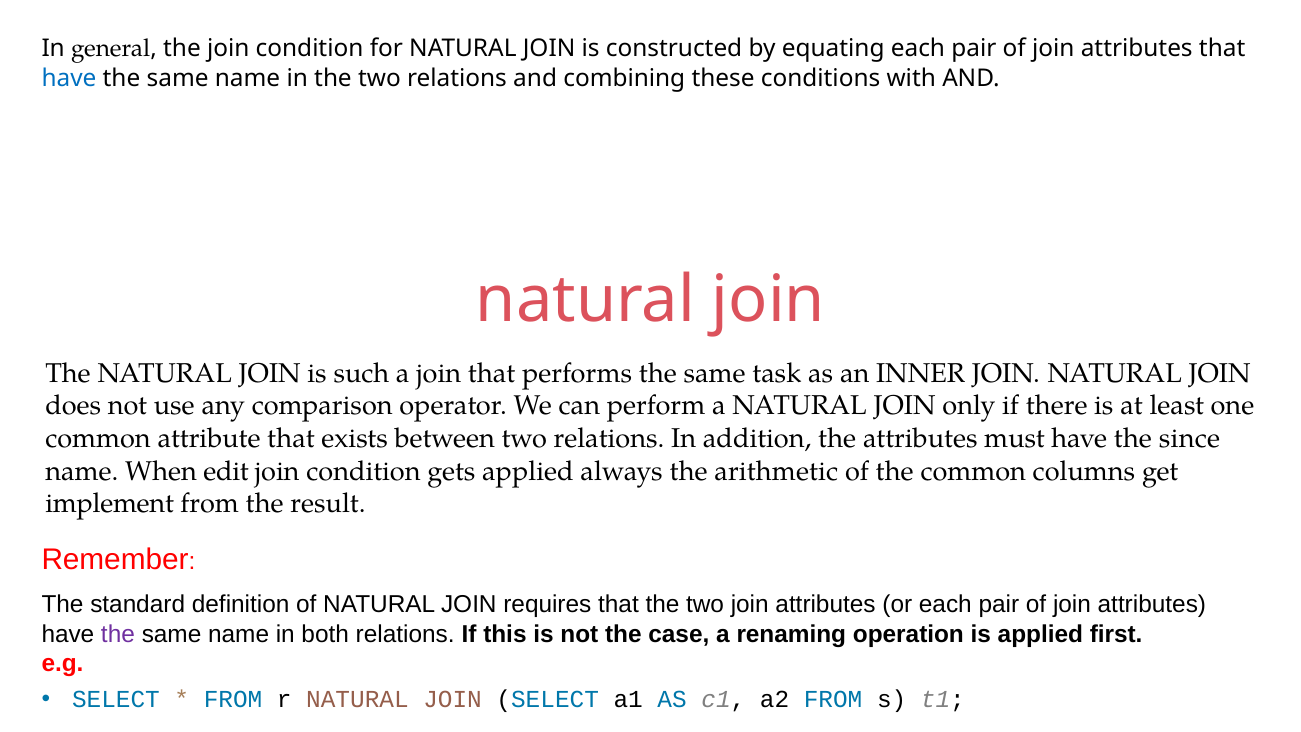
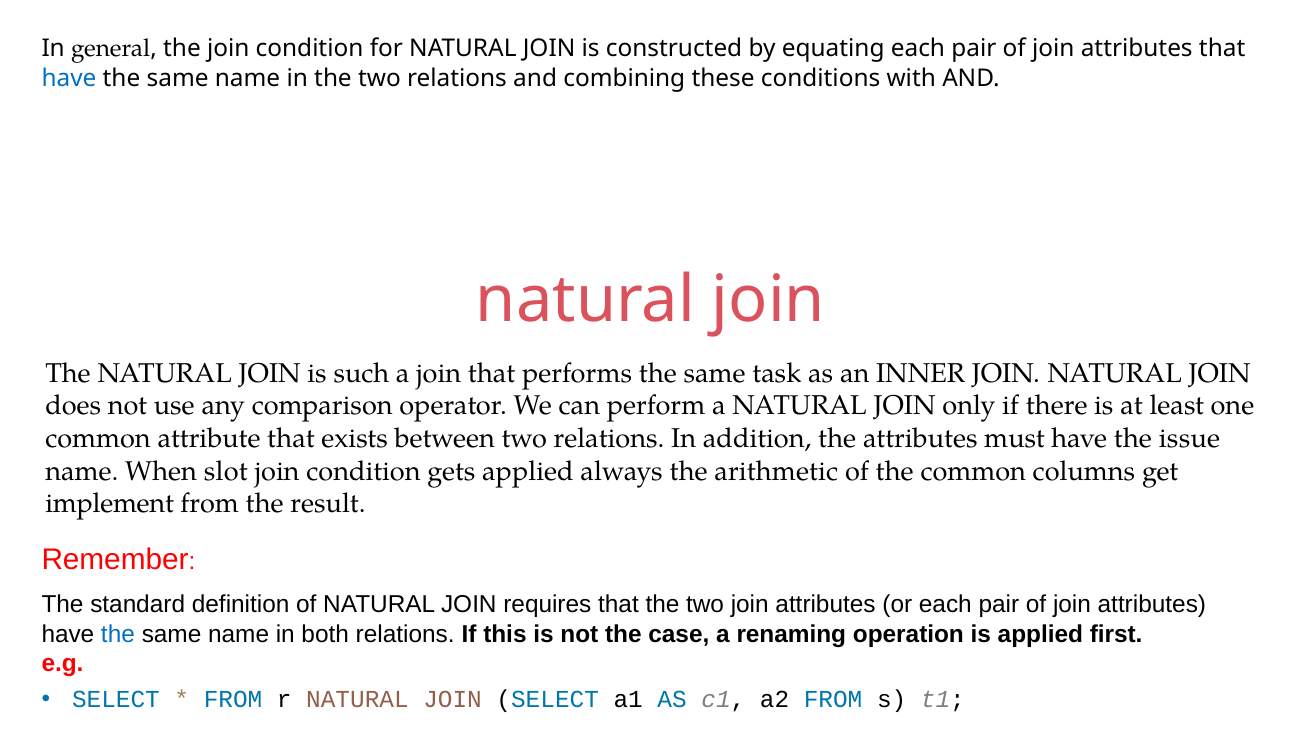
since: since -> issue (1190, 438)
edit: edit -> slot (226, 471)
the colour: purple -> blue (118, 634)
